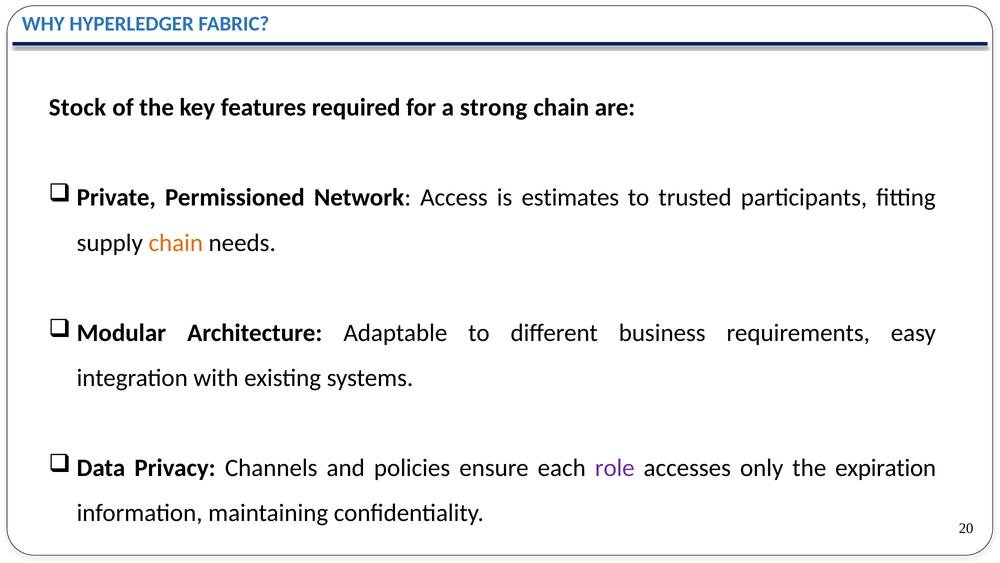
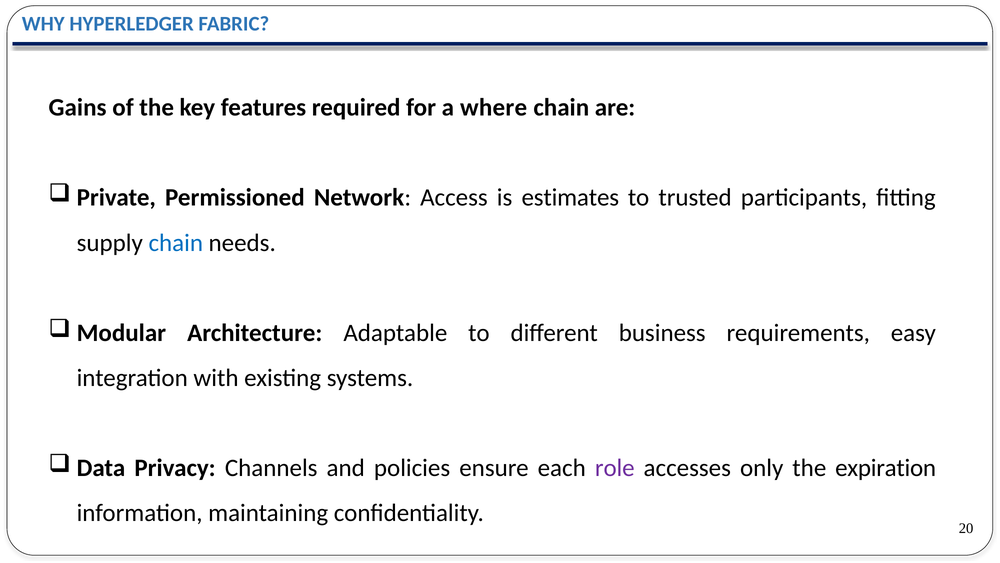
Stock: Stock -> Gains (78, 108)
strong: strong -> where (494, 108)
chain colour: orange -> blue (176, 243)
